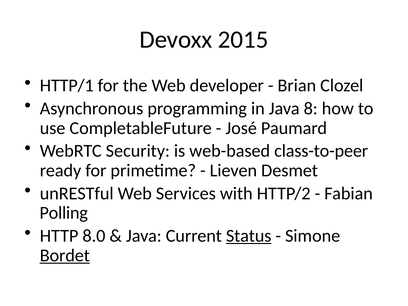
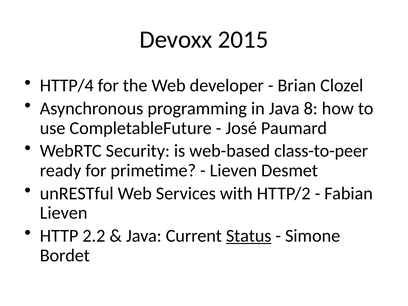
HTTP/1: HTTP/1 -> HTTP/4 (67, 86)
Polling: Polling -> Lieven (64, 213)
8.0: 8.0 -> 2.2 (94, 236)
Bordet underline: present -> none (65, 255)
